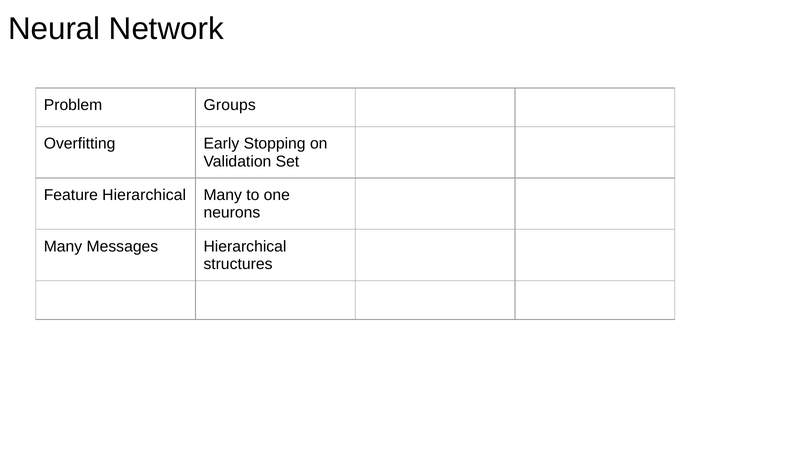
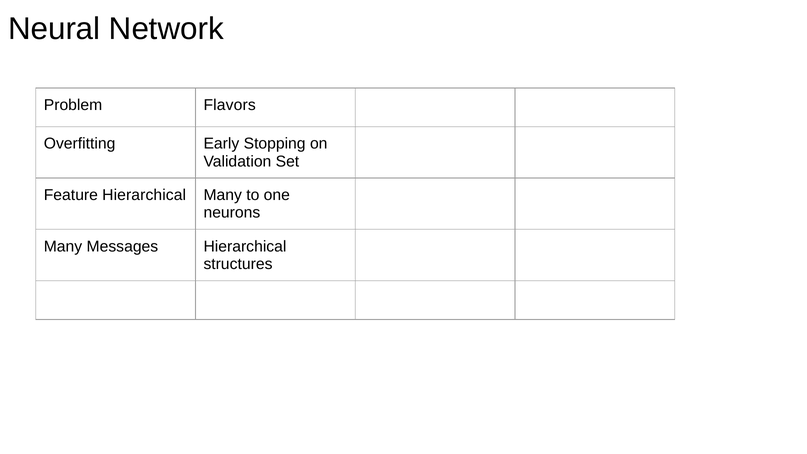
Groups: Groups -> Flavors (230, 105)
